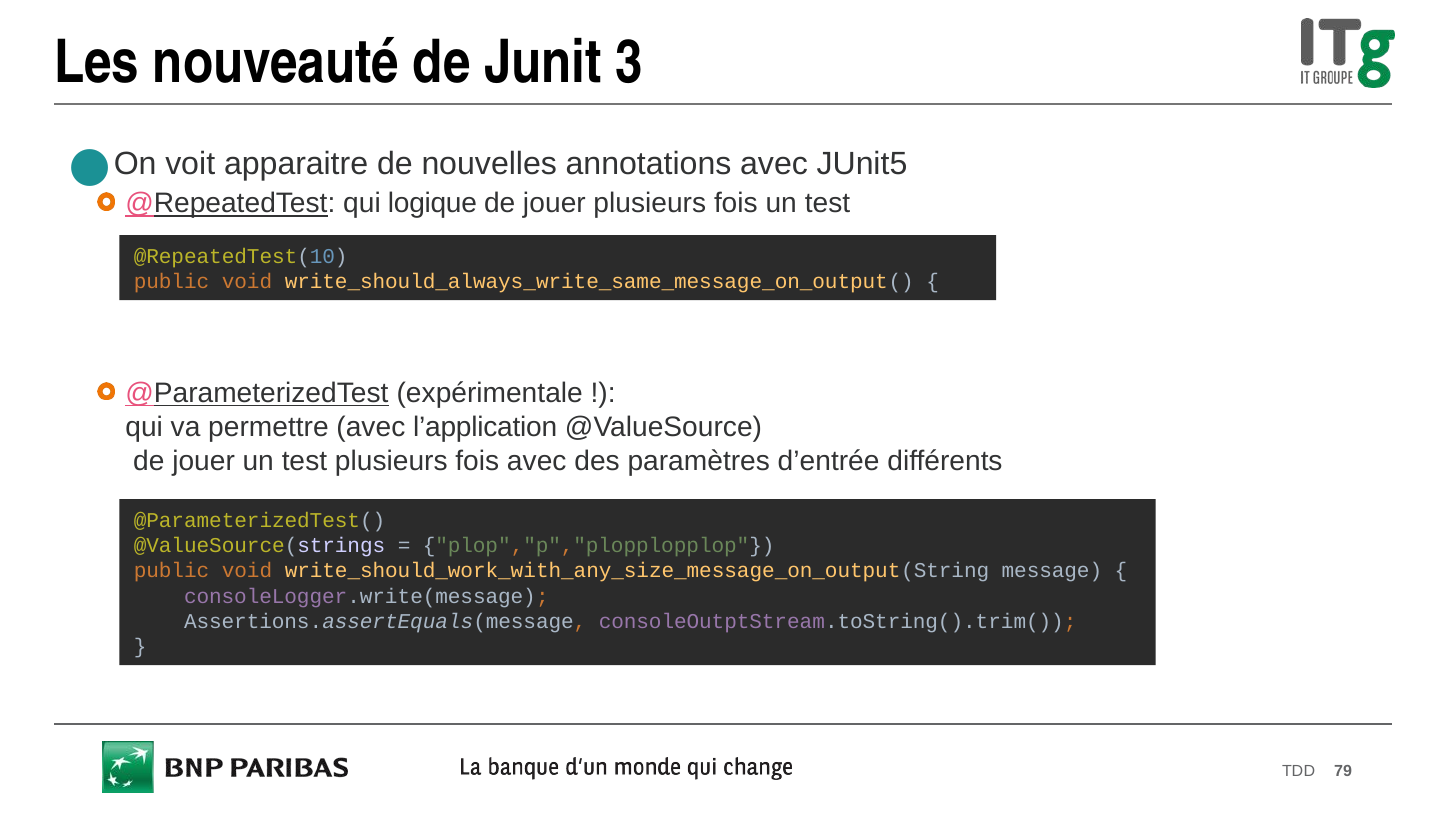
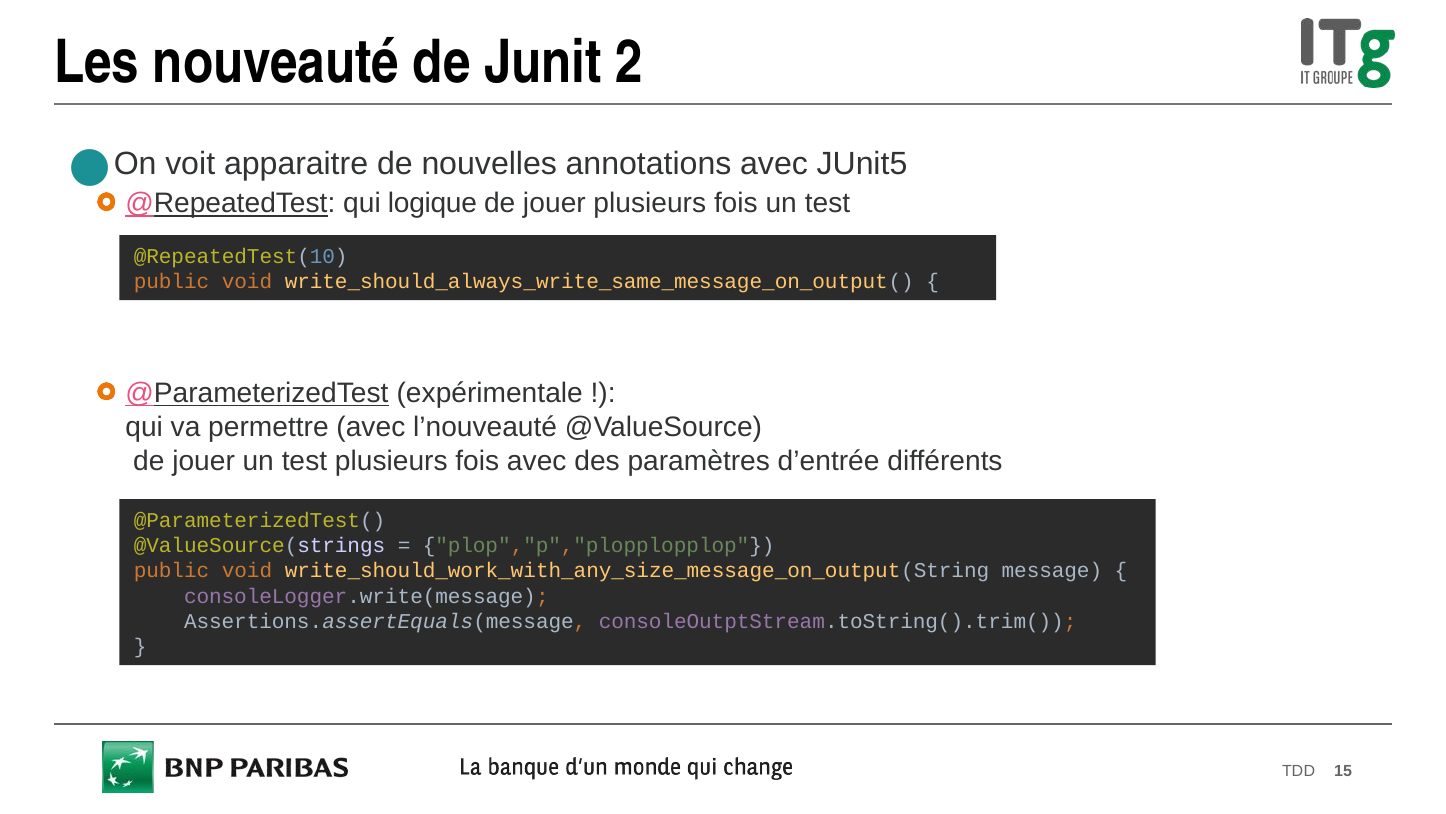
3: 3 -> 2 (630, 62)
l’application: l’application -> l’nouveauté (485, 427)
79: 79 -> 15 (1343, 770)
